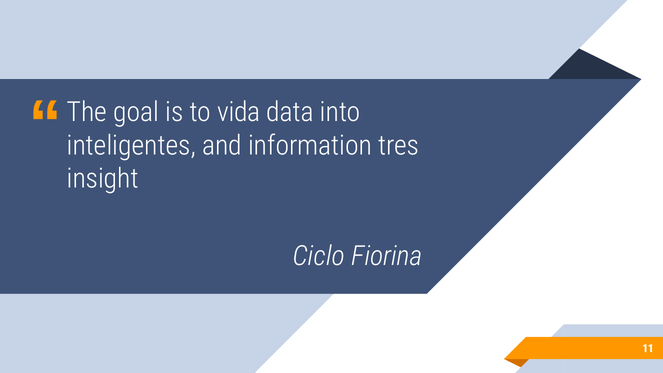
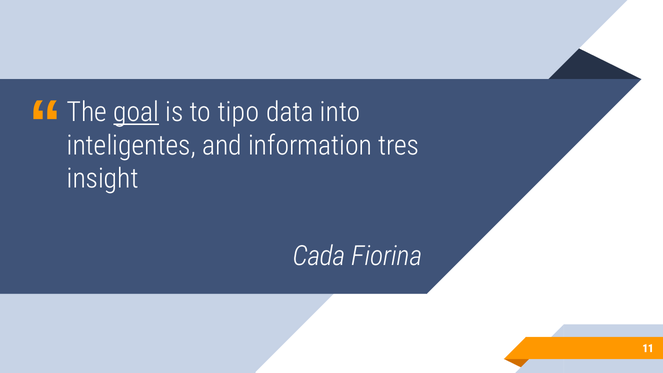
goal underline: none -> present (136, 112)
vida: vida -> tipo (238, 112)
Ciclo: Ciclo -> Cada (319, 256)
